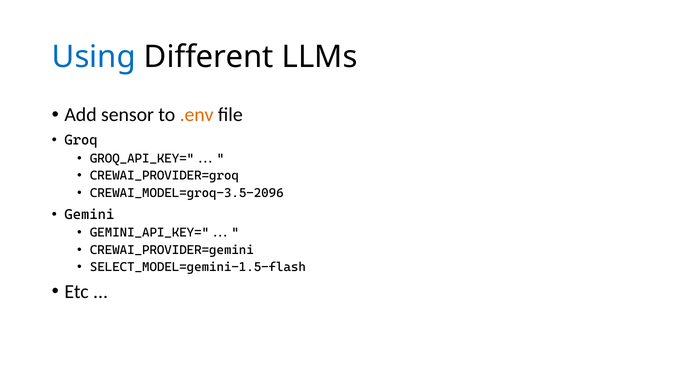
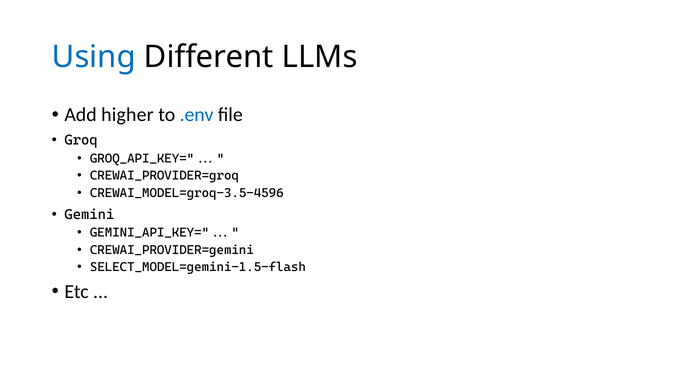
sensor: sensor -> higher (127, 115)
.env colour: orange -> blue (197, 115)
CREWAI_MODEL=groq-3.5-2096: CREWAI_MODEL=groq-3.5-2096 -> CREWAI_MODEL=groq-3.5-4596 (187, 193)
